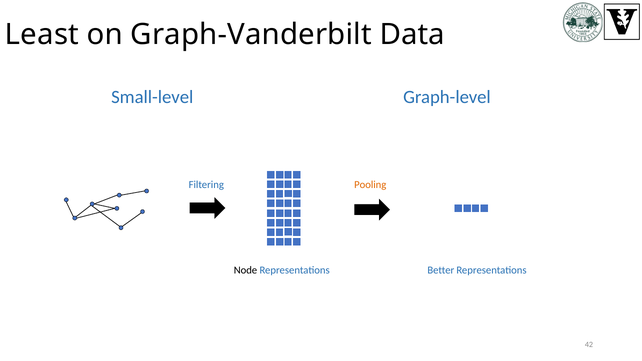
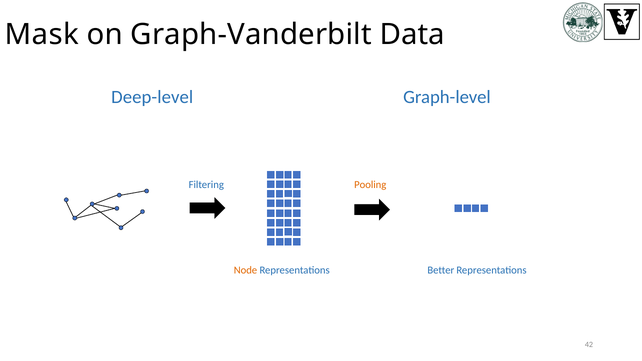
Least: Least -> Mask (42, 35)
Small-level: Small-level -> Deep-level (152, 97)
Node colour: black -> orange (245, 270)
